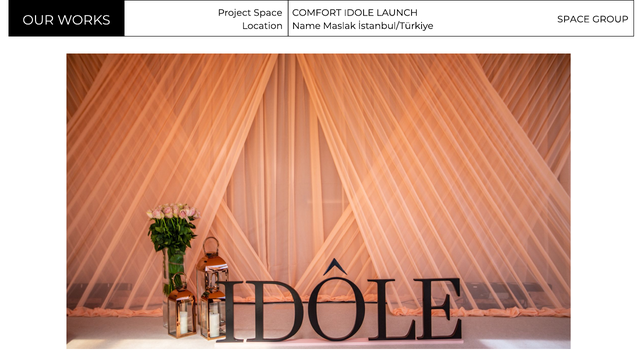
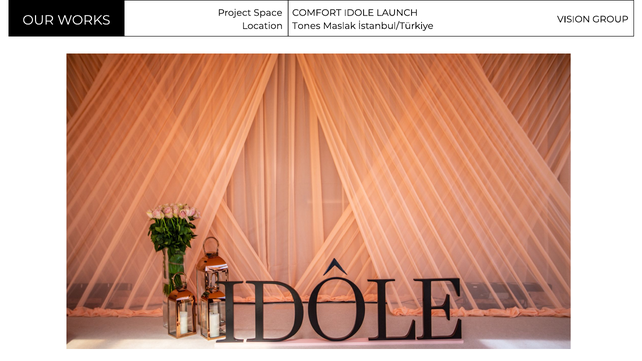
SPACE: SPACE -> VISION (574, 19)
Name: Name -> Tones (306, 26)
